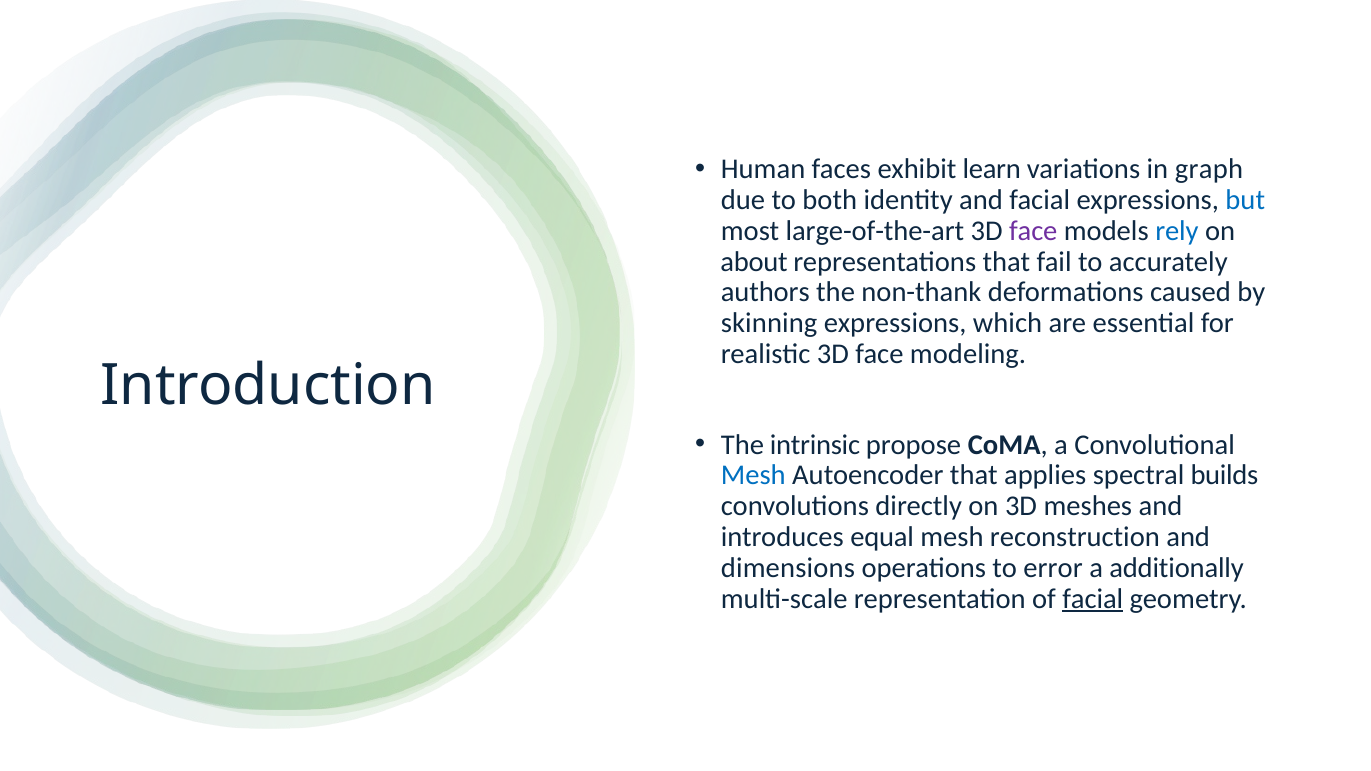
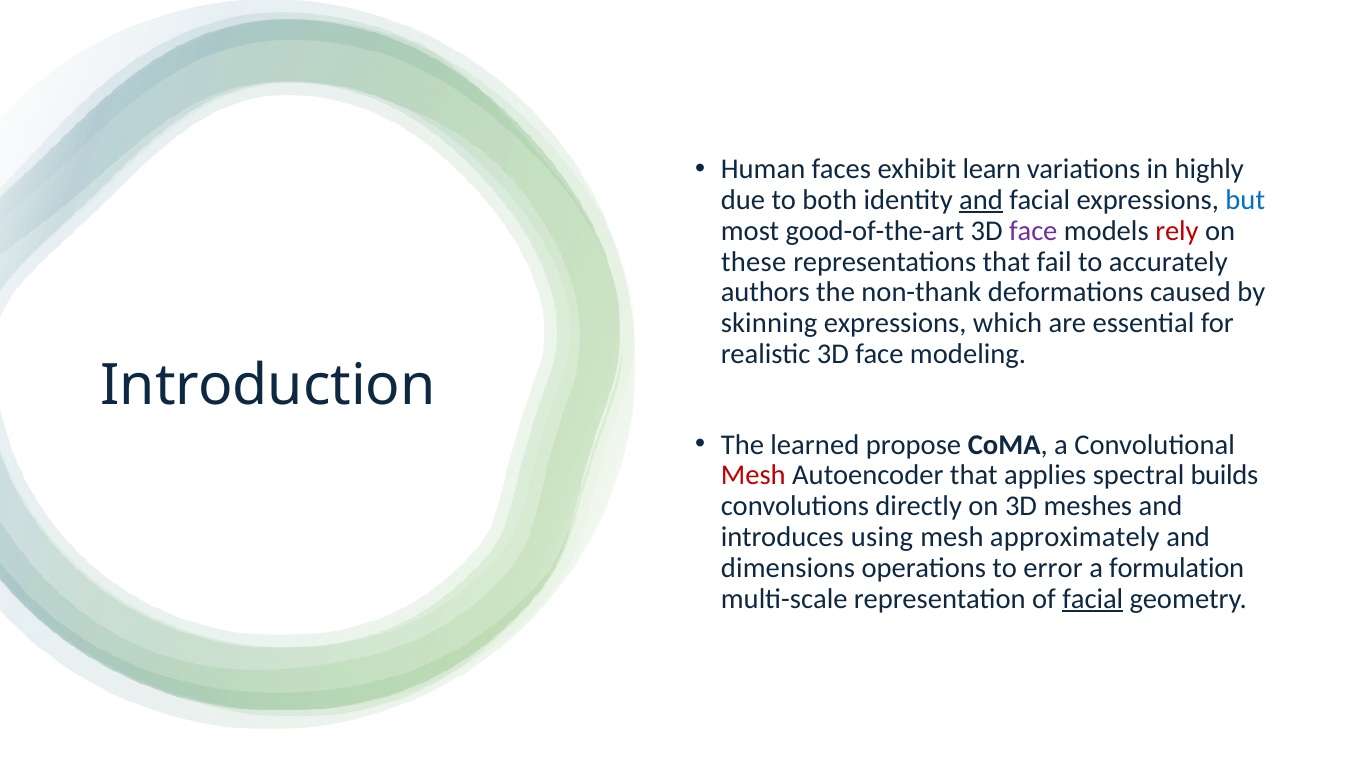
graph: graph -> highly (1209, 169)
and underline: none -> present (981, 200)
large-of-the-art: large-of-the-art -> good-of-the-art (875, 231)
rely colour: blue -> red (1177, 231)
about: about -> these (754, 262)
intrinsic: intrinsic -> learned (815, 445)
Mesh colour: blue -> red (753, 476)
equal: equal -> using (882, 537)
reconstruction: reconstruction -> approximately (1075, 537)
additionally: additionally -> formulation (1177, 568)
